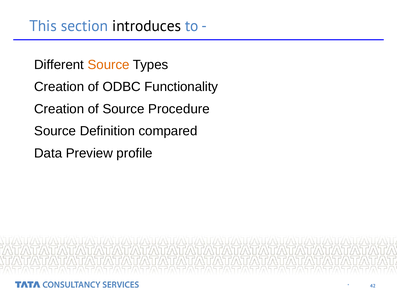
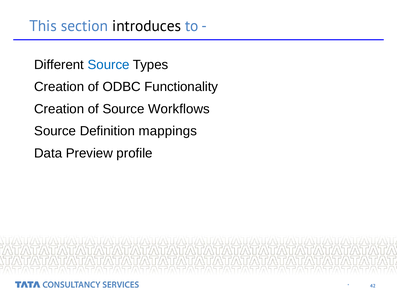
Source colour: orange -> blue (109, 65)
Procedure: Procedure -> Workflows (179, 109)
compared: compared -> mappings (168, 131)
